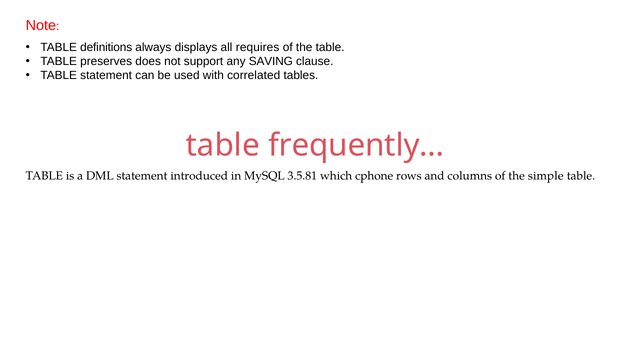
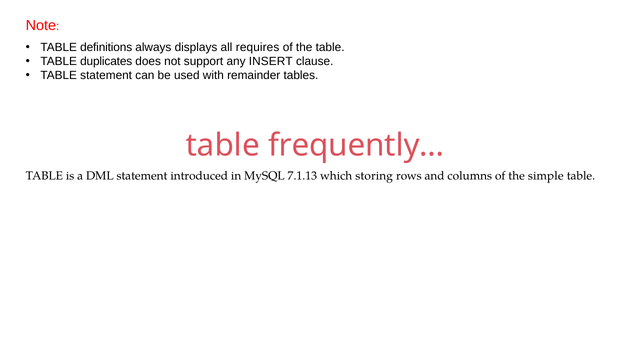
preserves: preserves -> duplicates (106, 61)
SAVING: SAVING -> INSERT (271, 61)
correlated: correlated -> remainder (254, 76)
3.5.81: 3.5.81 -> 7.1.13 (302, 176)
cphone: cphone -> storing (374, 176)
